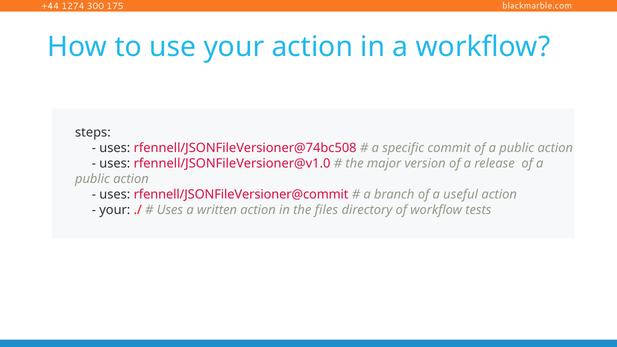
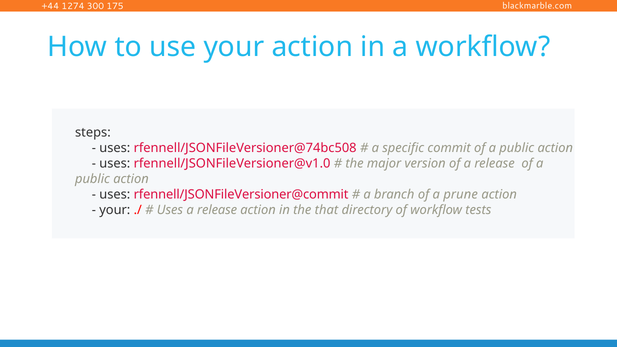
useful: useful -> prune (461, 194)
Uses a written: written -> release (217, 210)
files: files -> that (326, 210)
